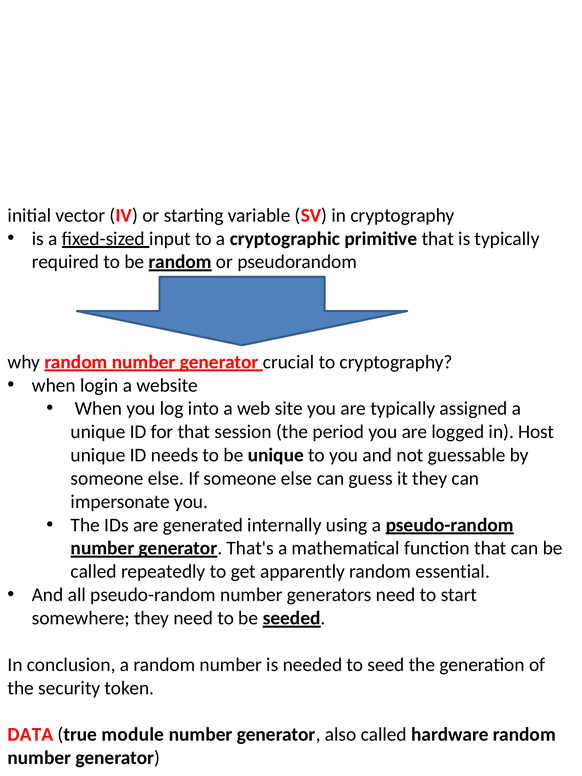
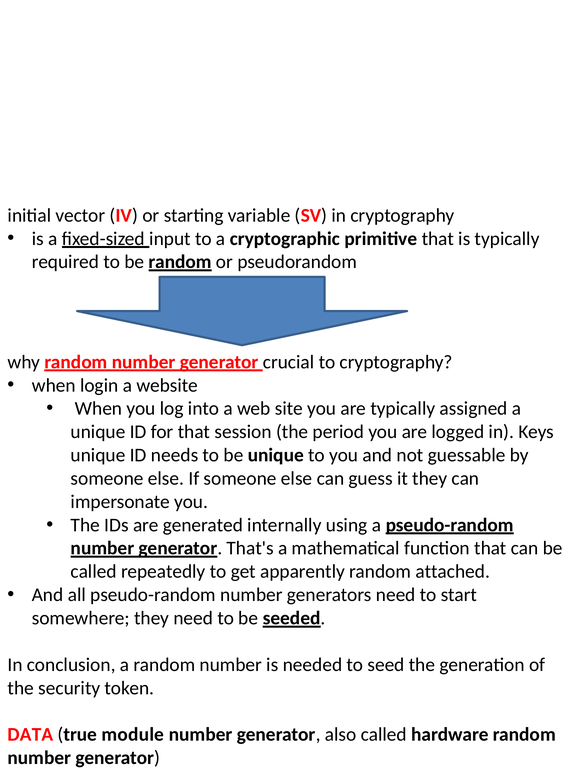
Host: Host -> Keys (536, 432)
essential: essential -> attached (453, 572)
